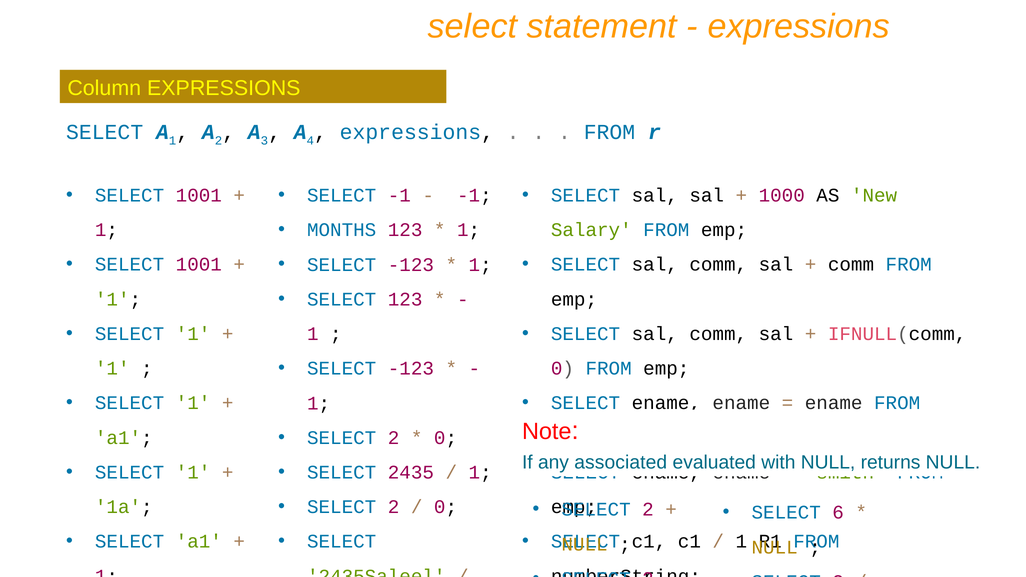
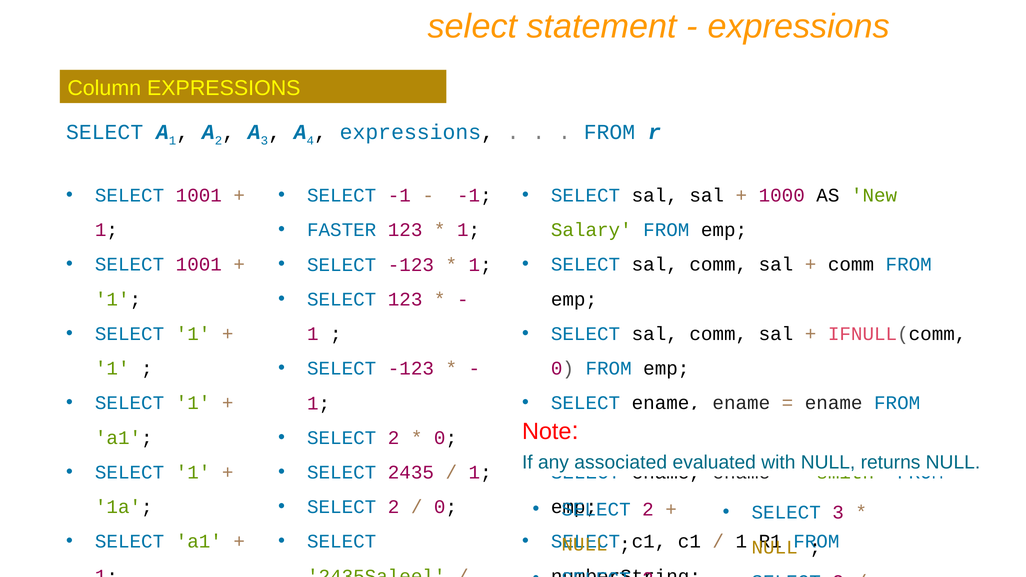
MONTHS: MONTHS -> FASTER (342, 230)
SELECT 6: 6 -> 3 (838, 513)
